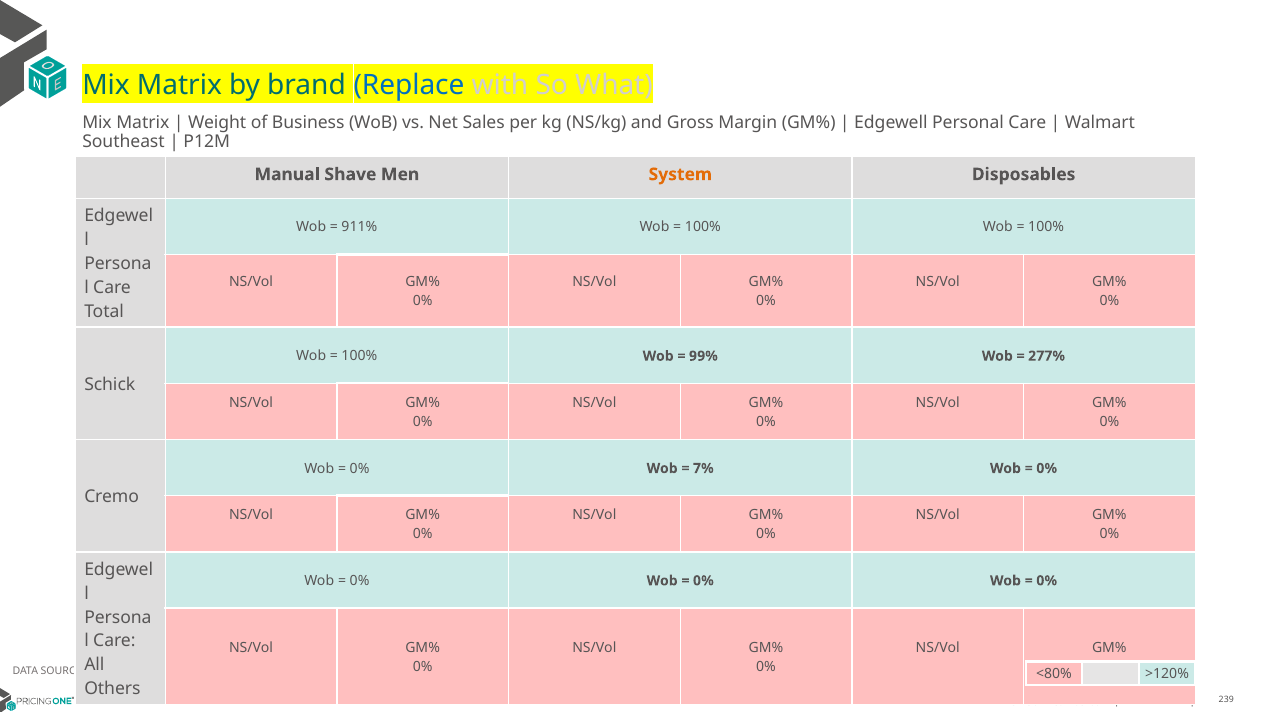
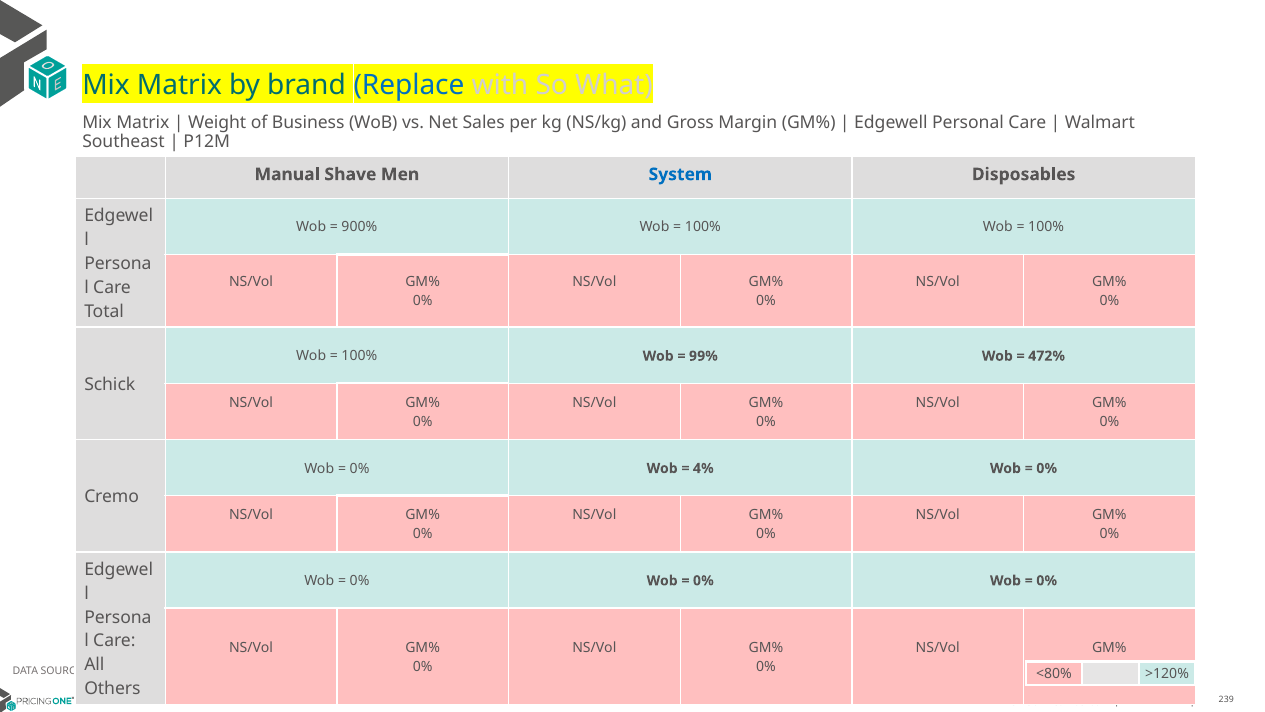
System colour: orange -> blue (680, 174)
911%: 911% -> 900% (359, 227)
277%: 277% -> 472% (1047, 356)
7%: 7% -> 4% (703, 468)
